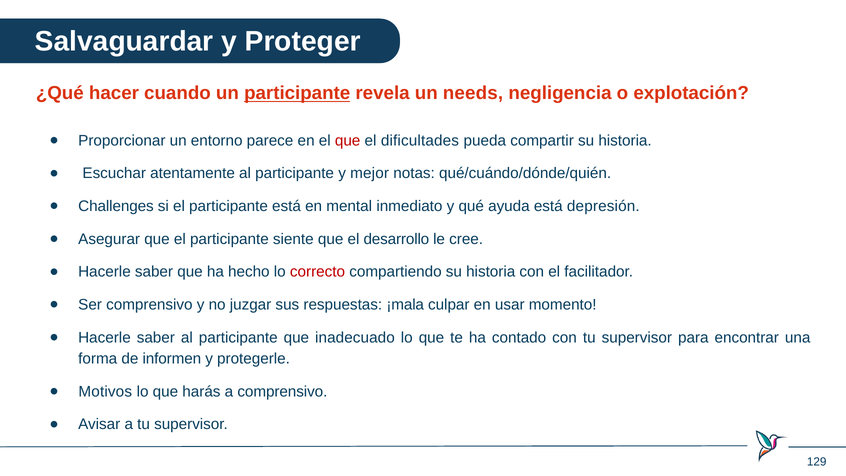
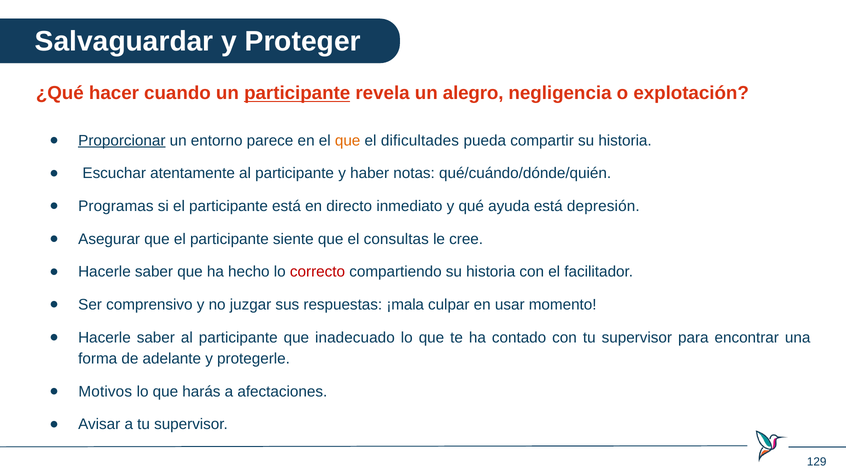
needs: needs -> alegro (473, 93)
Proporcionar underline: none -> present (122, 141)
que colour: red -> orange (348, 141)
mejor: mejor -> haber (370, 173)
Challenges: Challenges -> Programas (116, 206)
mental: mental -> directo (349, 206)
desarrollo: desarrollo -> consultas (396, 239)
informen: informen -> adelante (172, 359)
a comprensivo: comprensivo -> afectaciones (282, 391)
